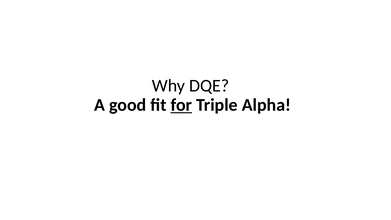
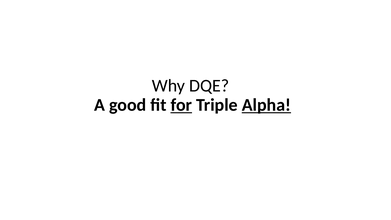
Alpha underline: none -> present (266, 105)
